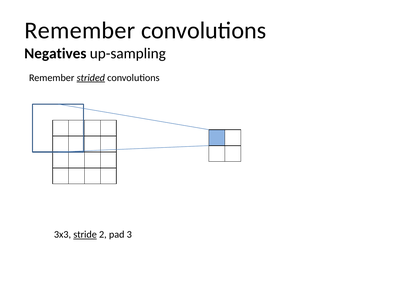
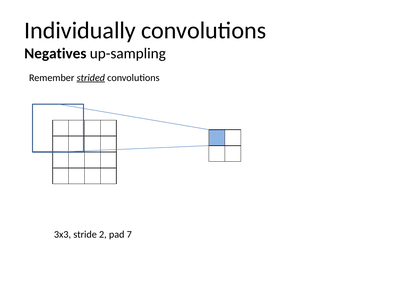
Remember: Remember -> Individually (80, 30)
stride underline: present -> none (85, 234)
3: 3 -> 7 (129, 234)
